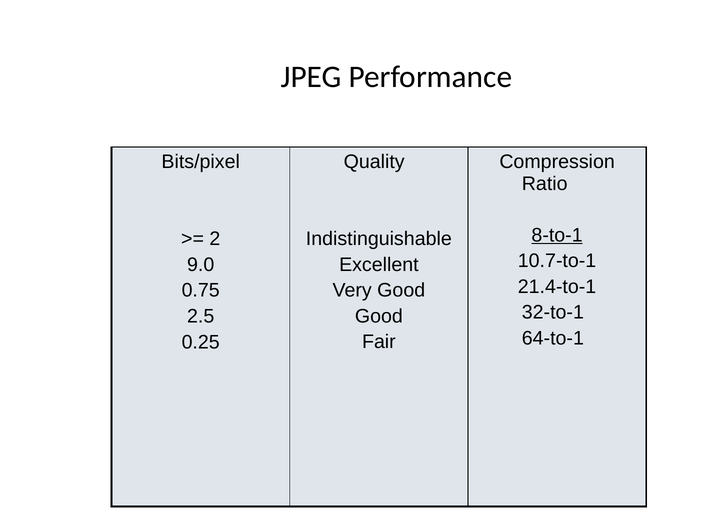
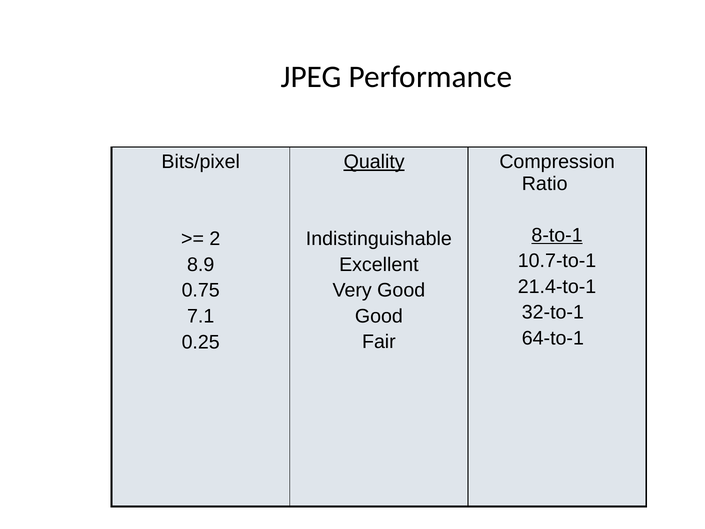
Quality underline: none -> present (374, 162)
9.0: 9.0 -> 8.9 (201, 265)
2.5: 2.5 -> 7.1 (201, 316)
